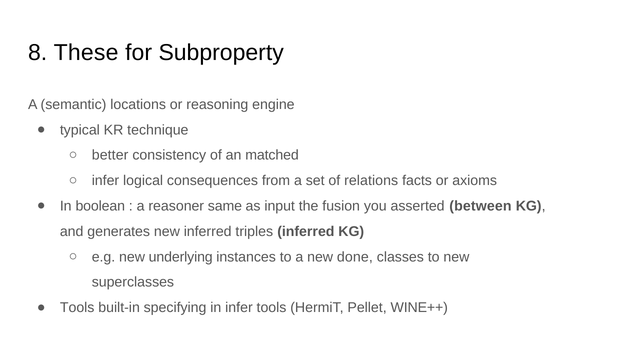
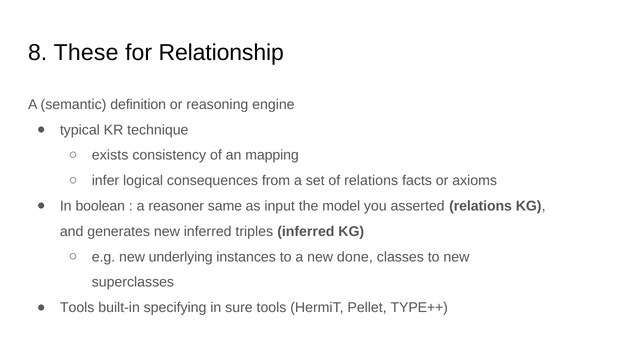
Subproperty: Subproperty -> Relationship (221, 53)
locations: locations -> definition (138, 105)
better: better -> exists (110, 155)
matched: matched -> mapping (272, 155)
fusion: fusion -> model (341, 206)
asserted between: between -> relations (481, 206)
in infer: infer -> sure (239, 308)
WINE++: WINE++ -> TYPE++ (419, 308)
